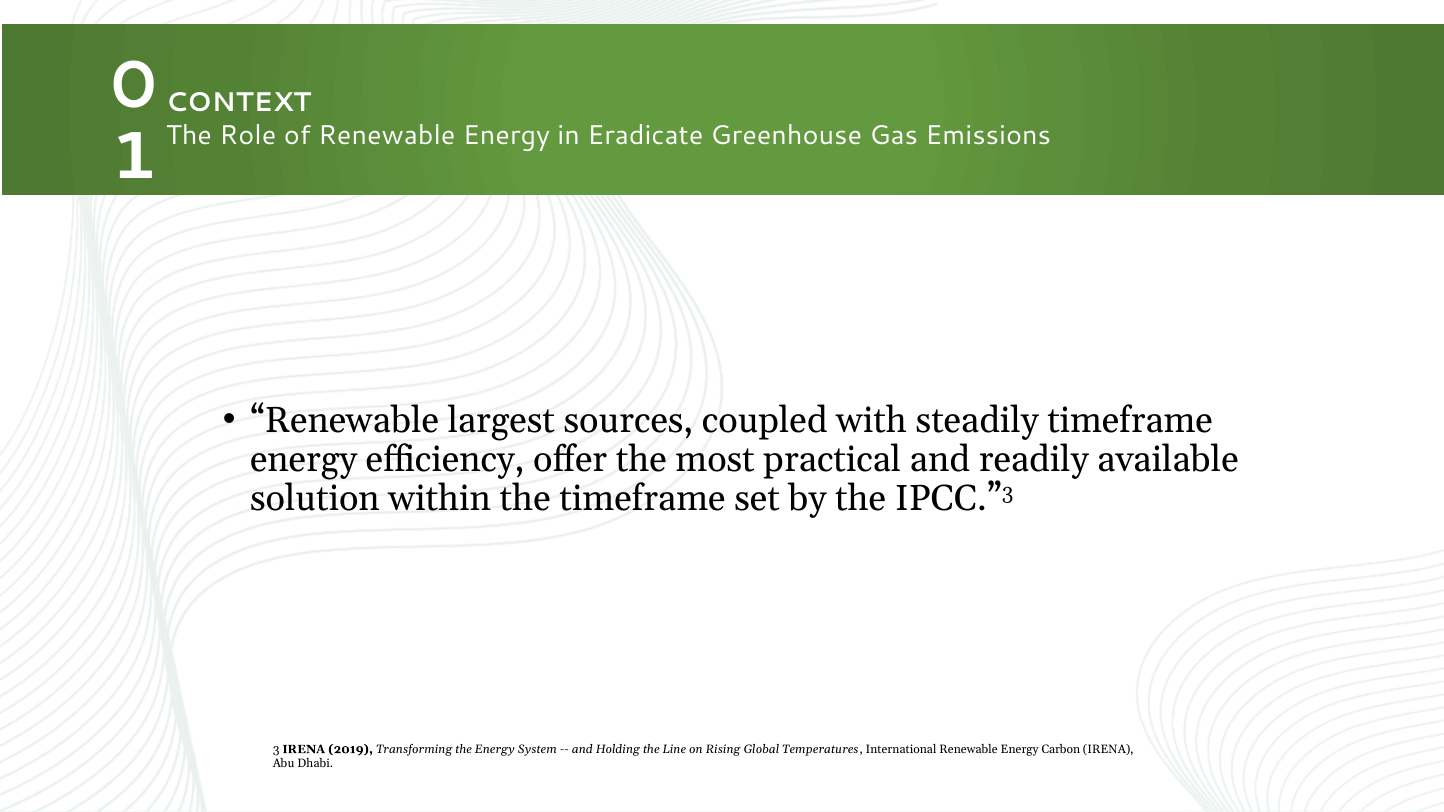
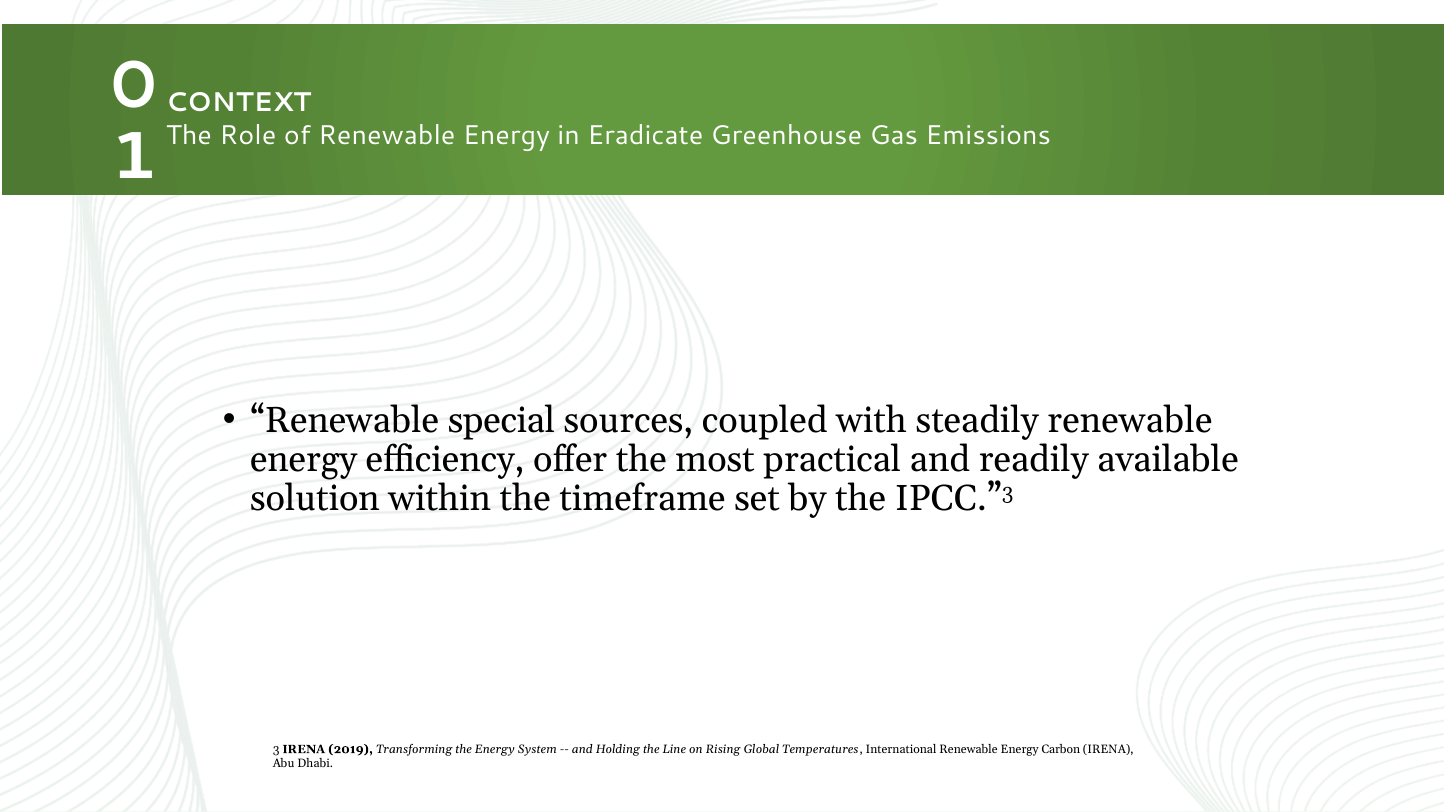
largest: largest -> special (501, 421)
steadily timeframe: timeframe -> renewable (1130, 421)
